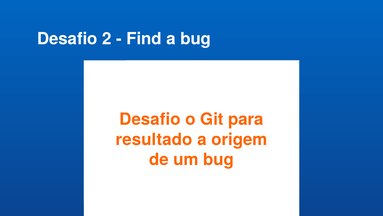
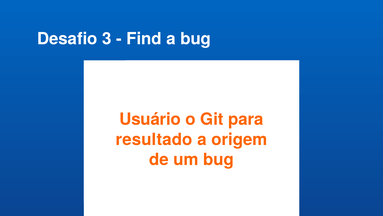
2: 2 -> 3 (107, 39)
Desafio: Desafio -> Usuário (150, 119)
